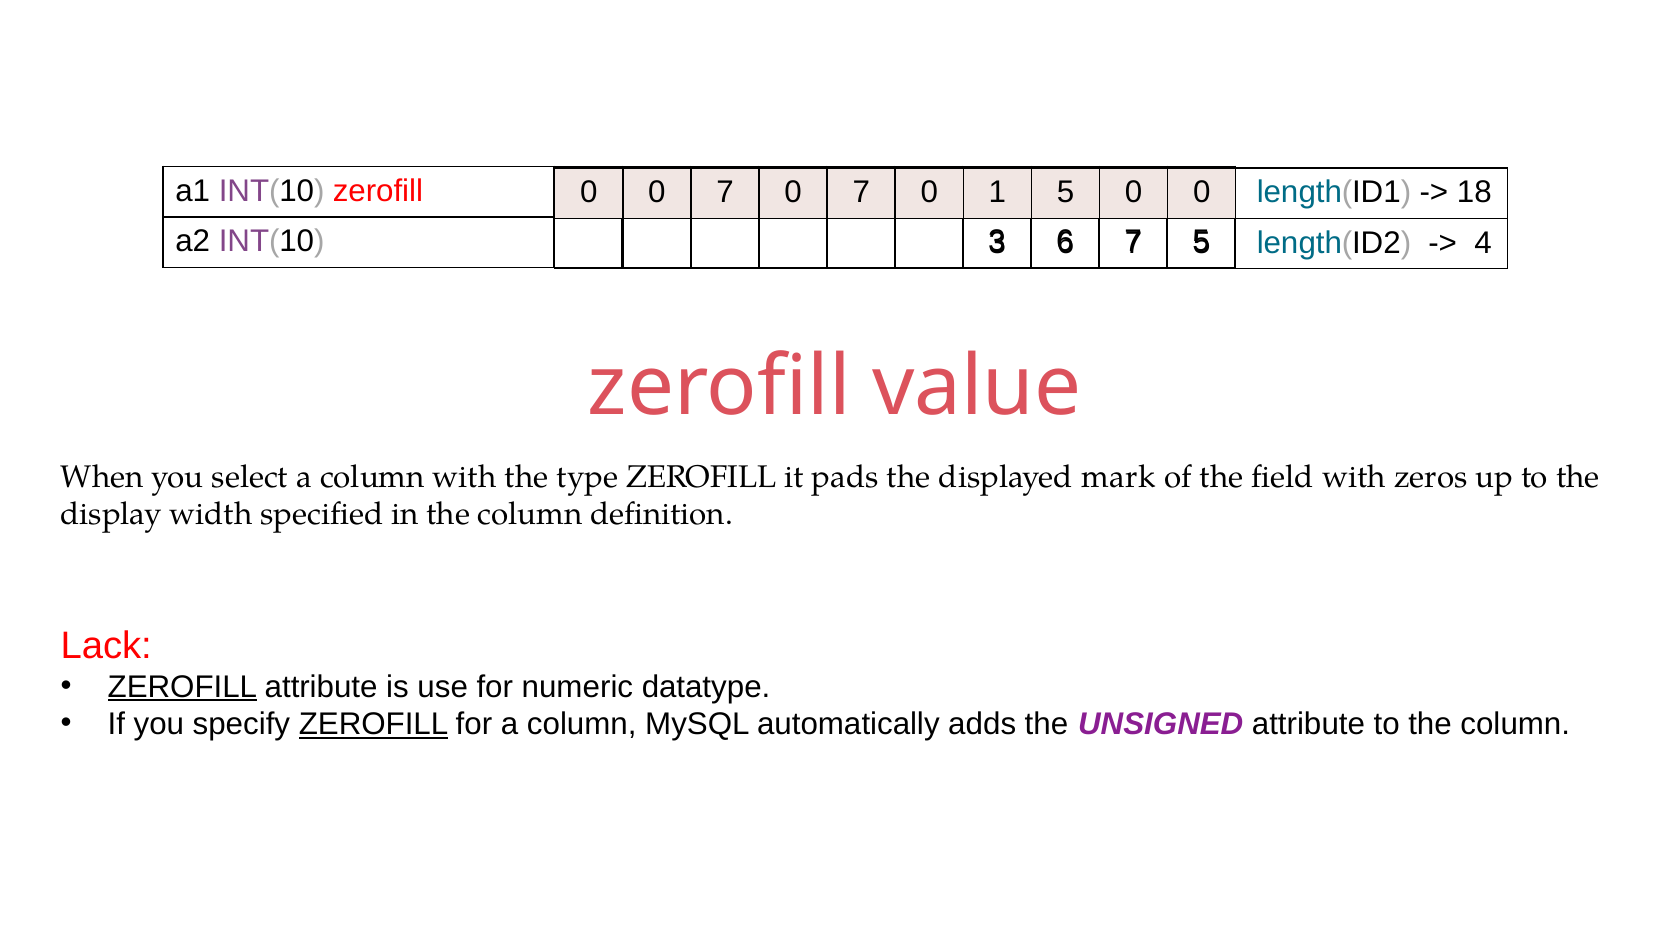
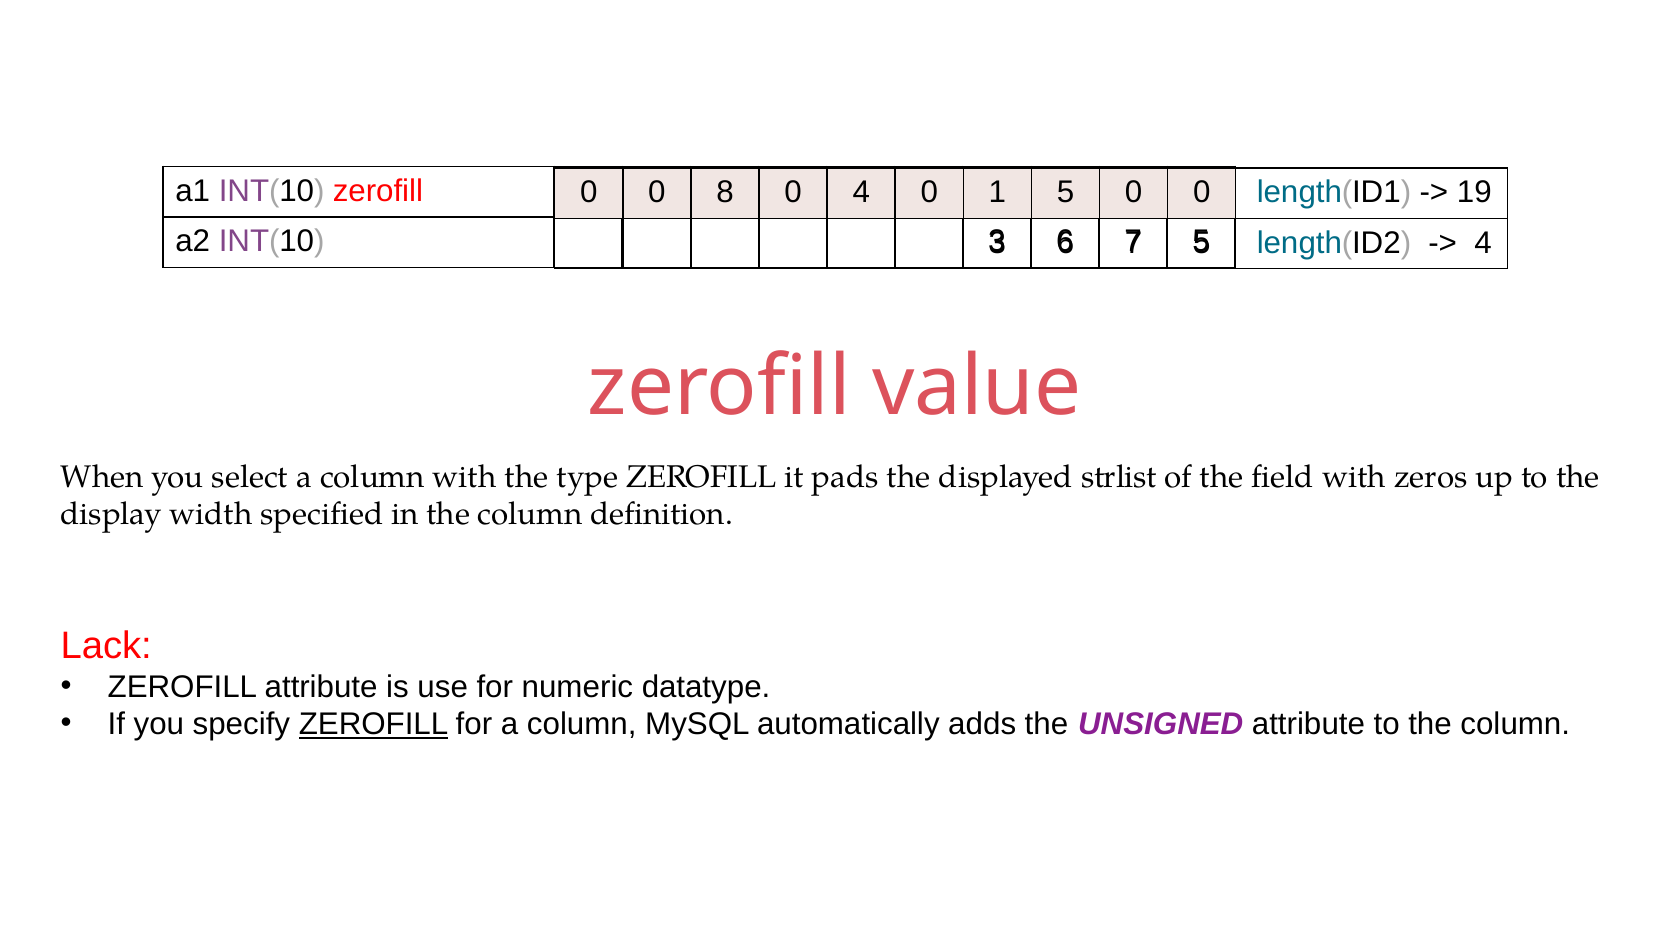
0 0 7: 7 -> 8 (725, 192)
7: 7 -> 4 (861, 192)
18: 18 -> 19 (1474, 192)
mark: mark -> strlist (1119, 477)
ZEROFILL underline: present -> none (182, 687)
